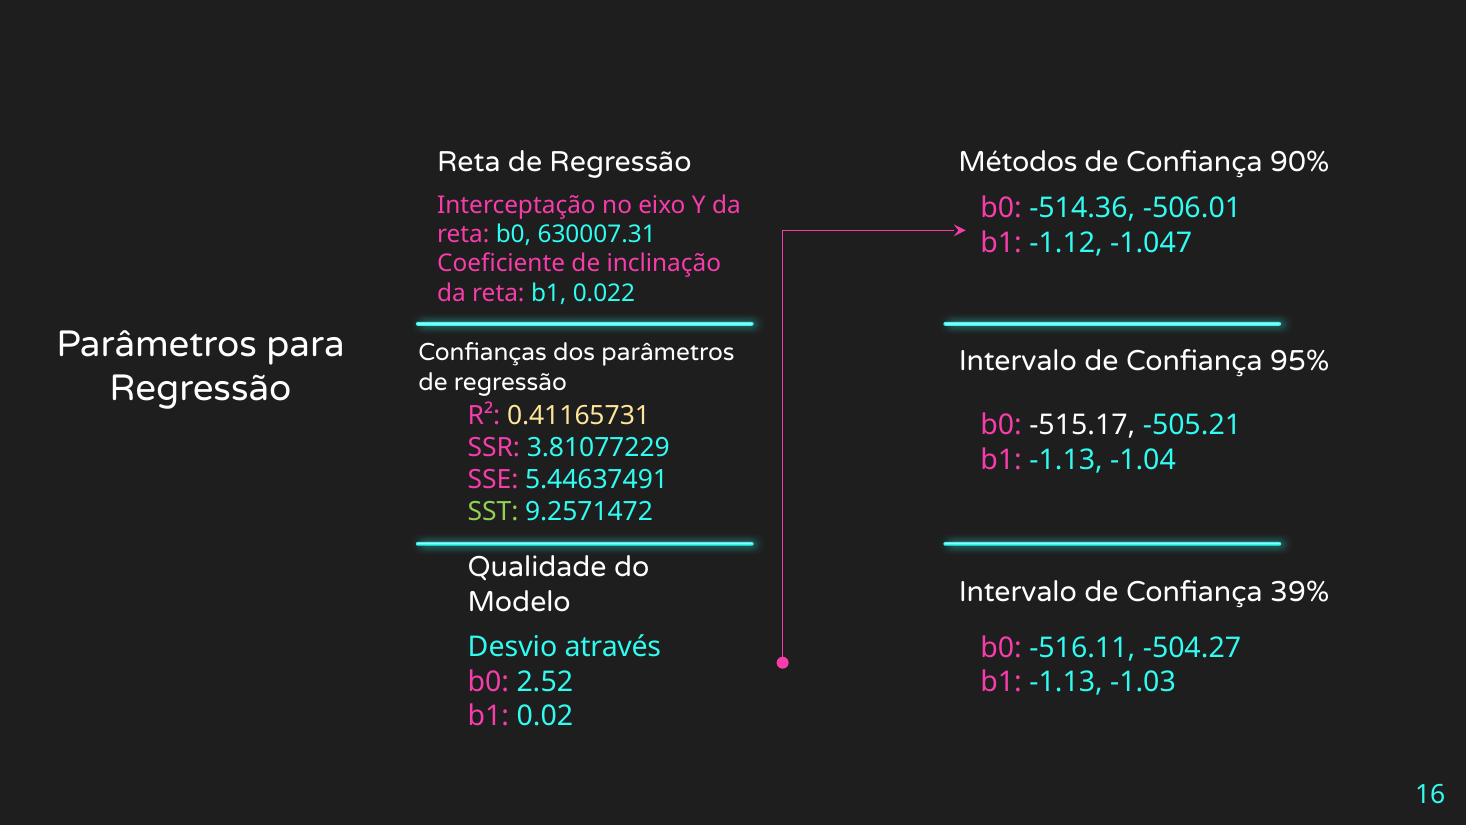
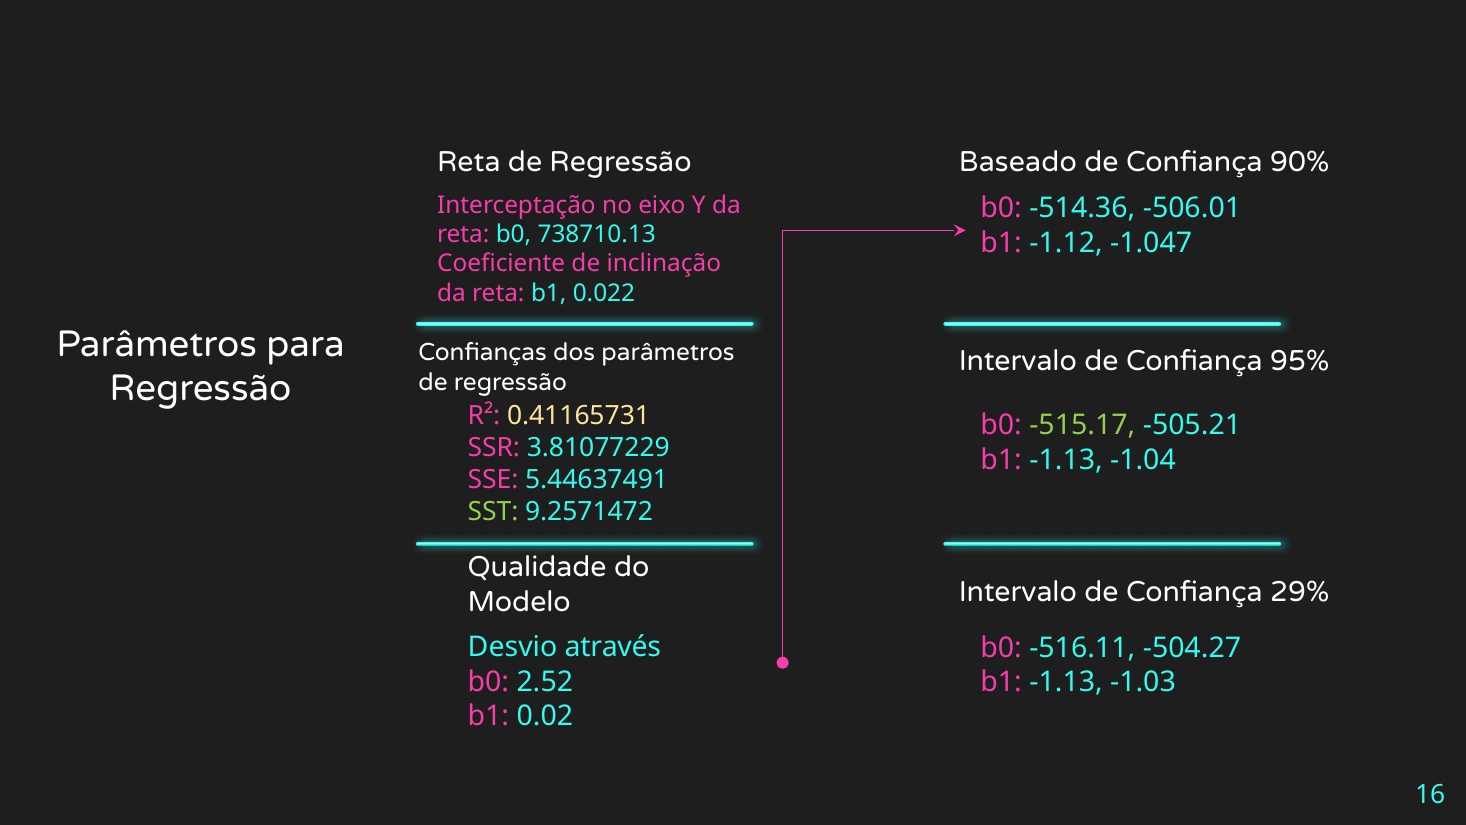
Métodos: Métodos -> Baseado (1018, 162)
630007.31: 630007.31 -> 738710.13 (597, 234)
-515.17 colour: white -> light green (1082, 425)
39%: 39% -> 29% (1300, 592)
